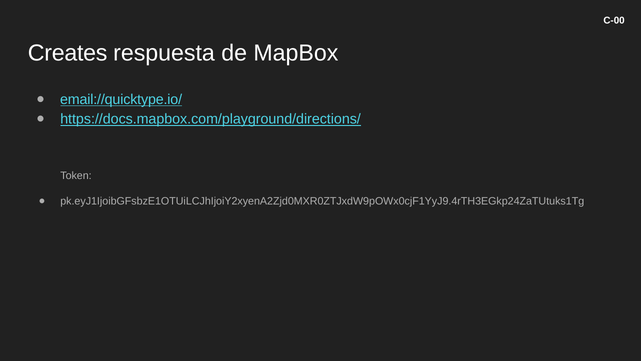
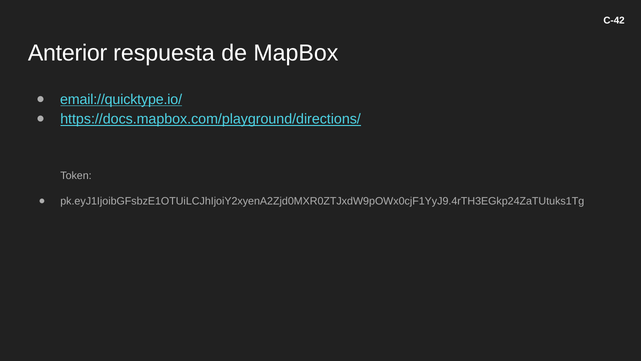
C-00: C-00 -> C-42 (614, 20)
Creates: Creates -> Anterior (68, 53)
